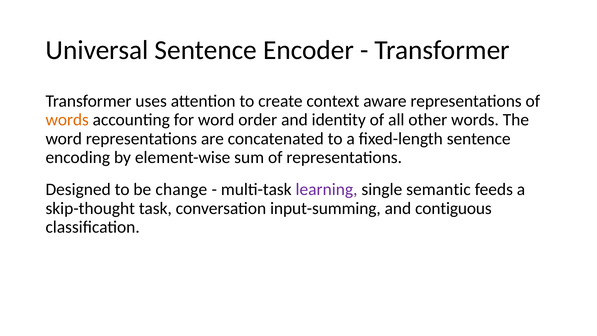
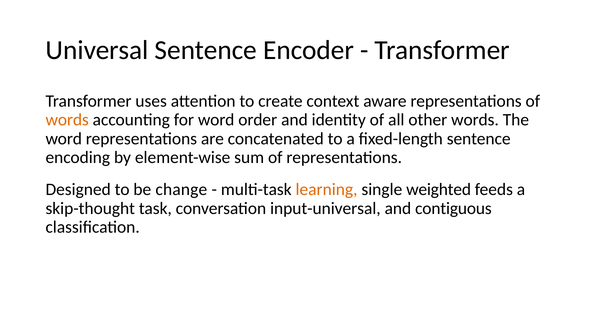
learning colour: purple -> orange (327, 189)
semantic: semantic -> weighted (439, 189)
input-summing: input-summing -> input-universal (325, 208)
